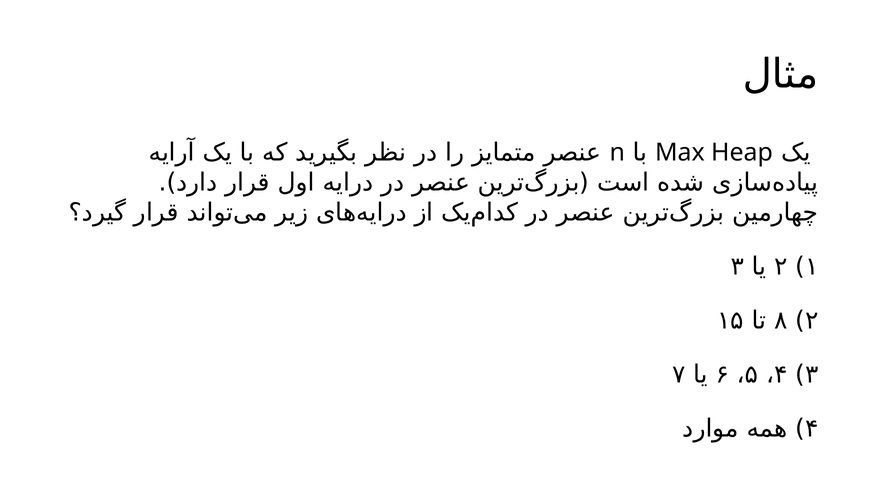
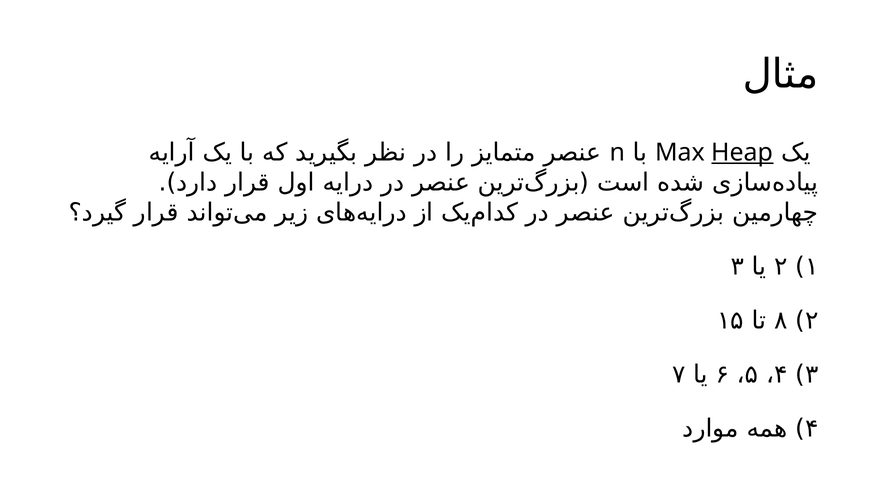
Heap underline: none -> present (742, 153)
